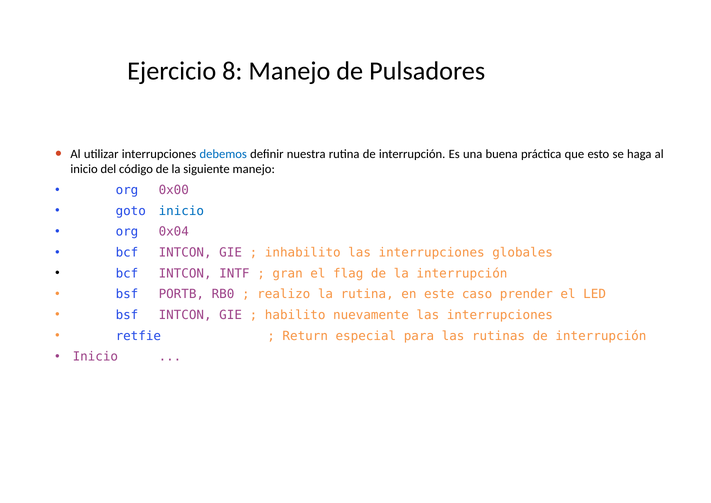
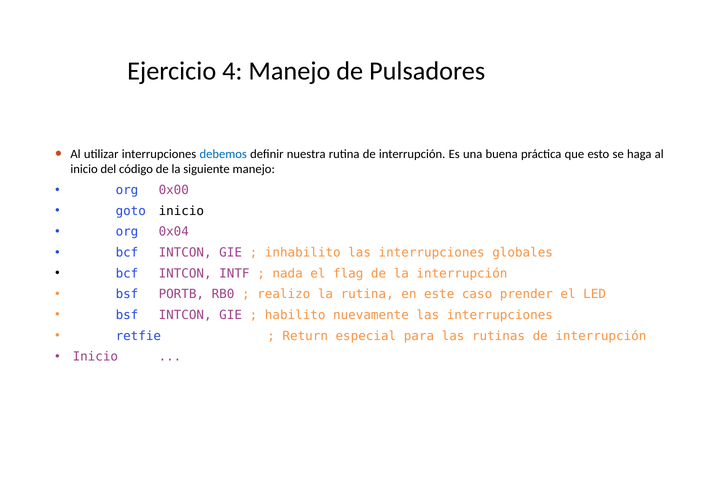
8: 8 -> 4 (232, 71)
inicio colour: blue -> black (181, 211)
gran: gran -> nada (288, 273)
